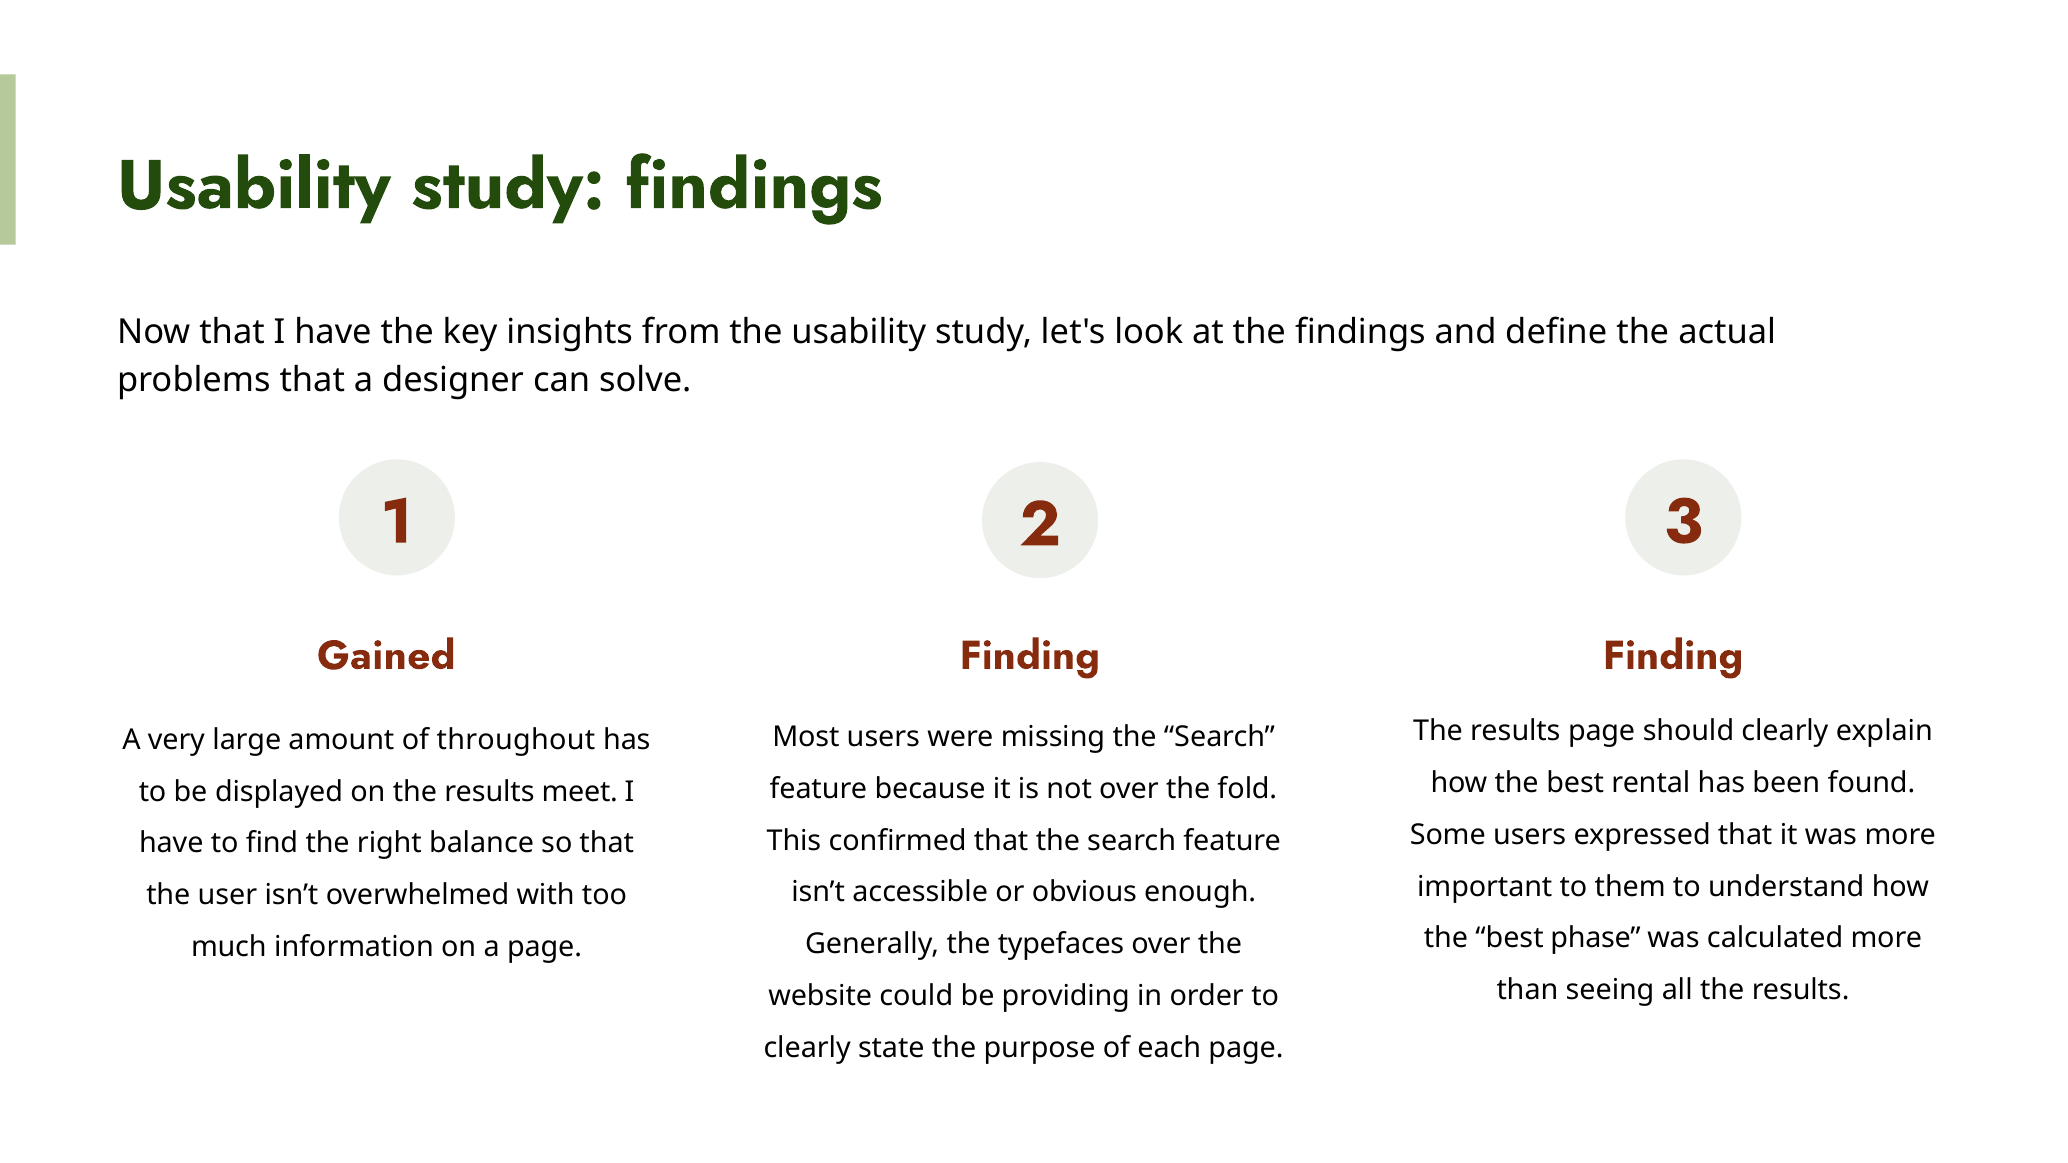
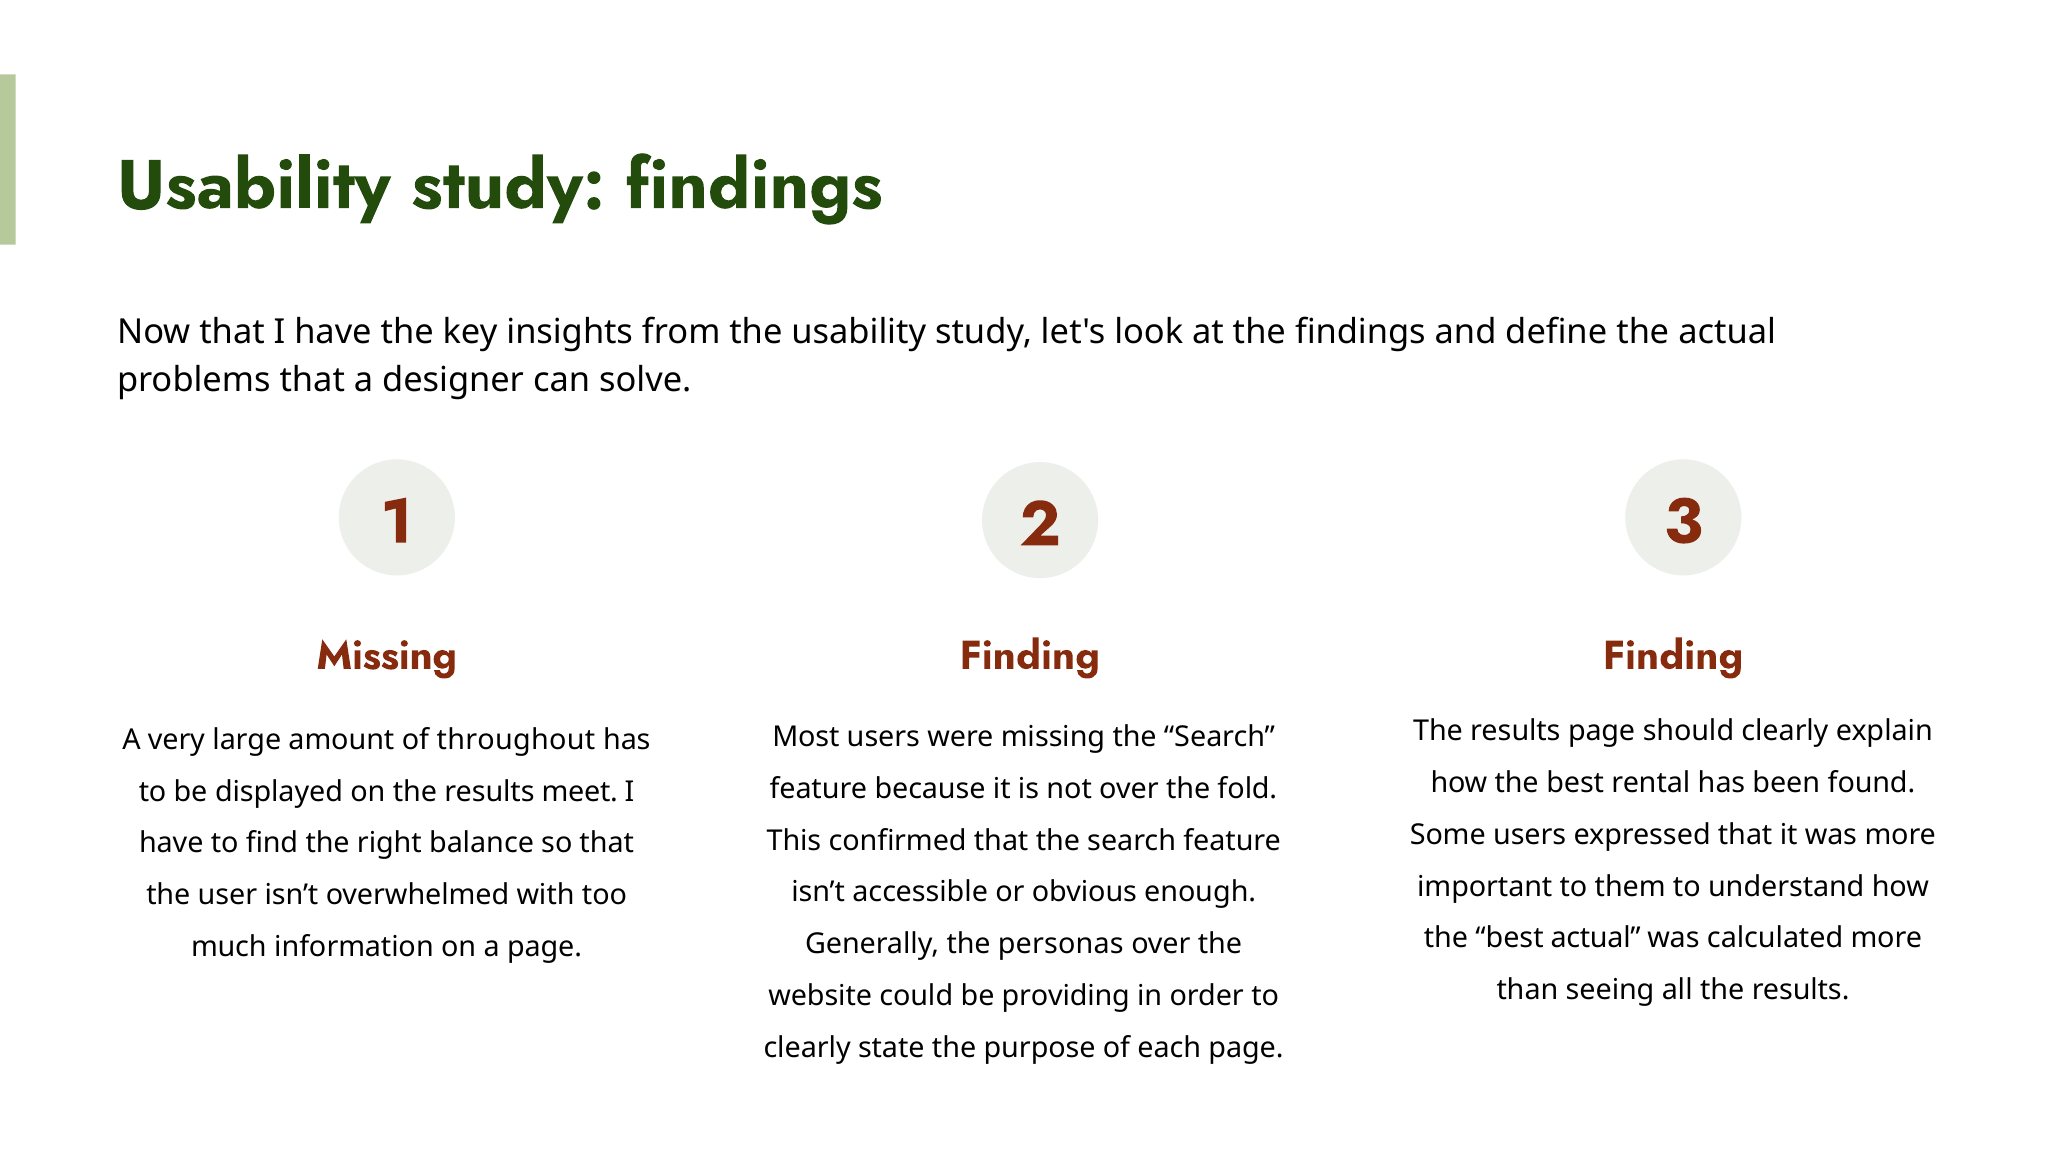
Gained: Gained -> Missing (387, 656)
best phase: phase -> actual (1596, 939)
typefaces: typefaces -> personas (1061, 944)
